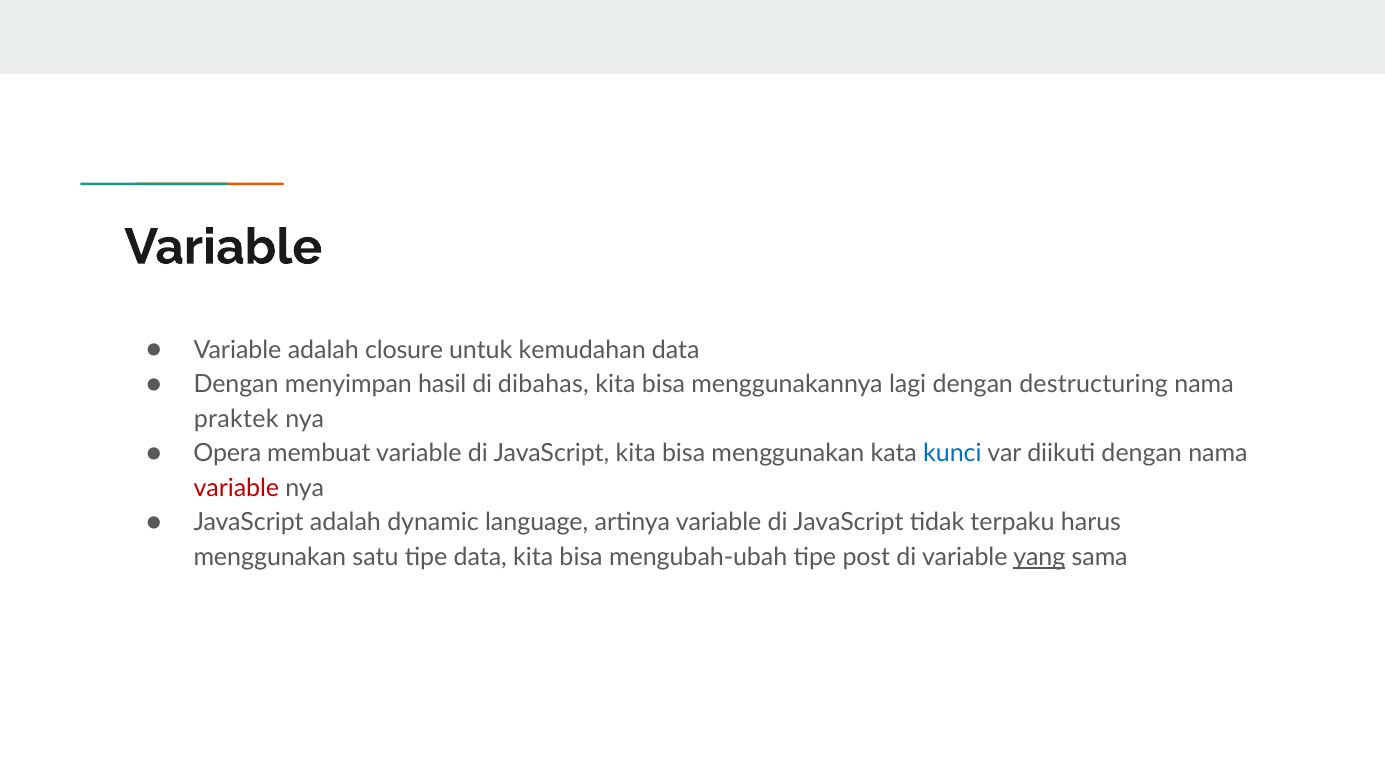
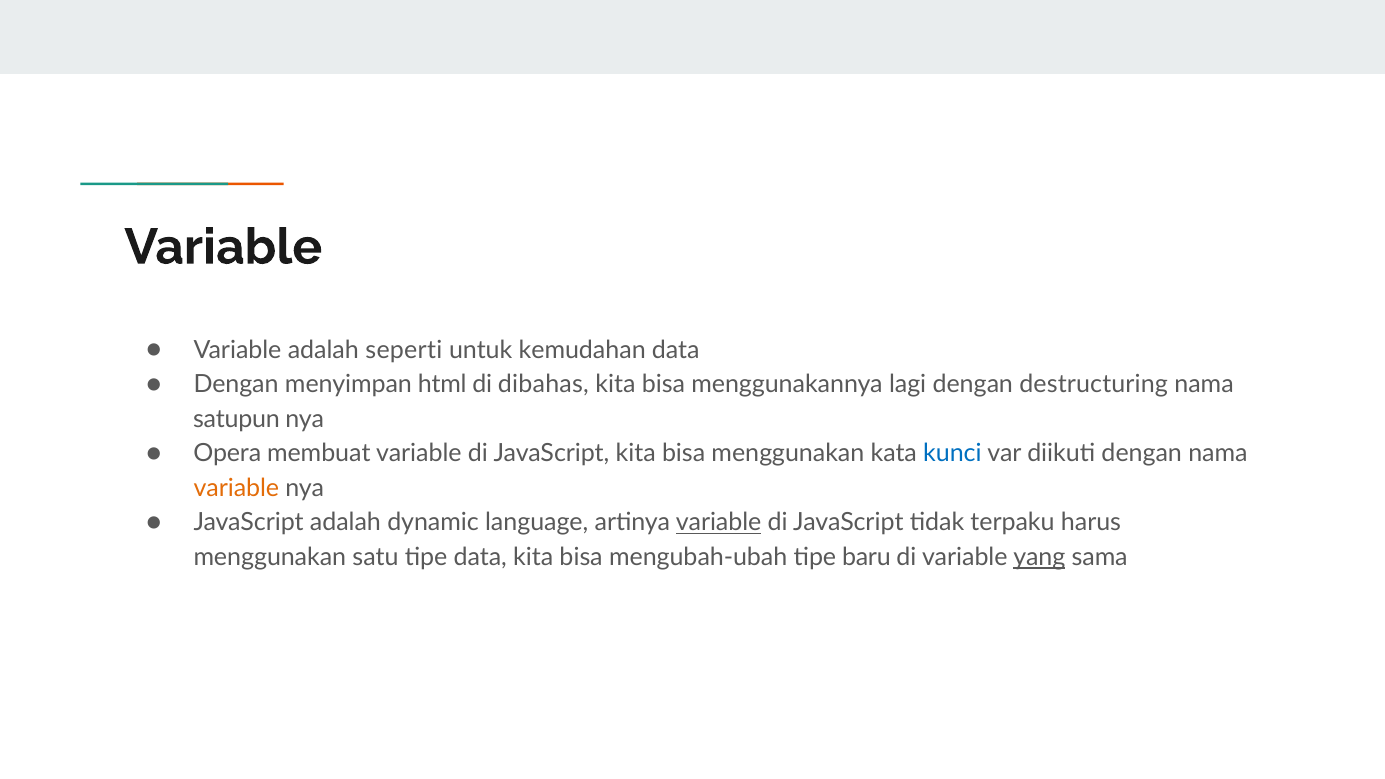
closure: closure -> seperti (404, 350)
hasil: hasil -> html (442, 385)
praktek: praktek -> satupun (236, 419)
variable colour: red -> orange (236, 488)
variable underline: none -> present (719, 523)
post: post -> baru (866, 557)
